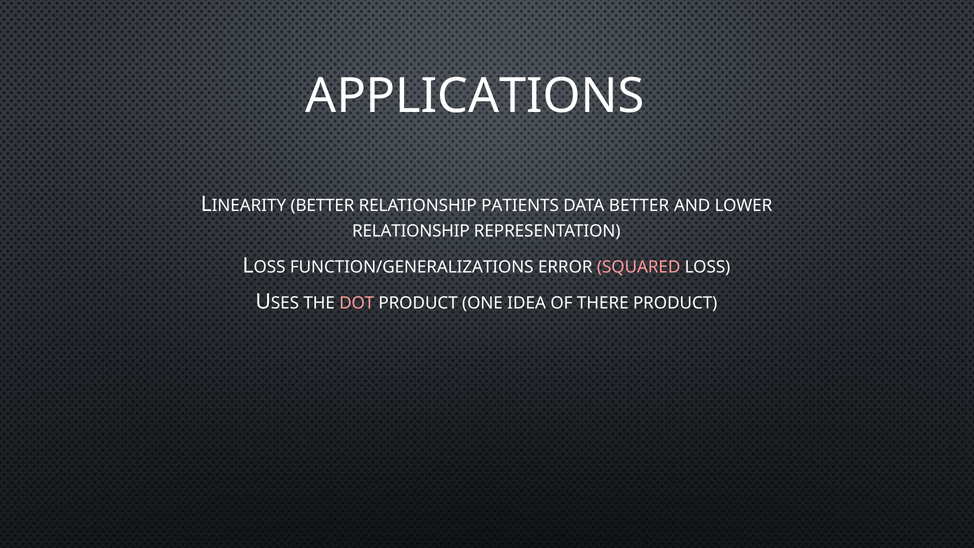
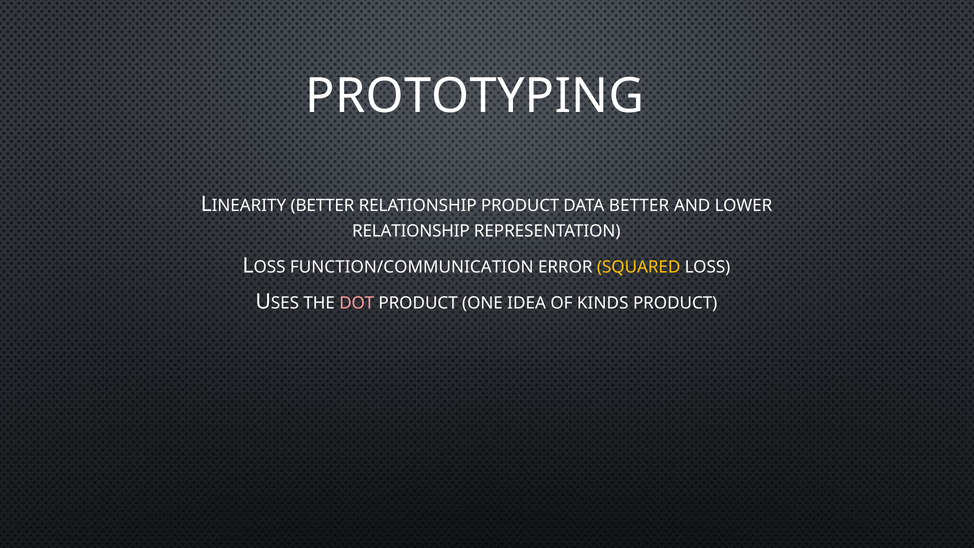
APPLICATIONS: APPLICATIONS -> PROTOTYPING (475, 96)
RELATIONSHIP PATIENTS: PATIENTS -> PRODUCT (520, 206)
FUNCTION/GENERALIZATIONS: FUNCTION/GENERALIZATIONS -> FUNCTION/COMMUNICATION (412, 267)
SQUARED colour: pink -> yellow (639, 267)
THERE: THERE -> KINDS (603, 303)
